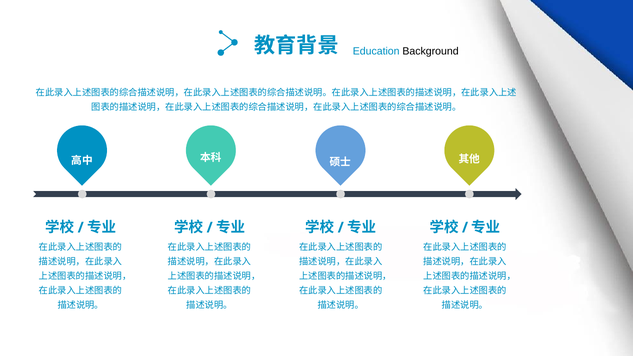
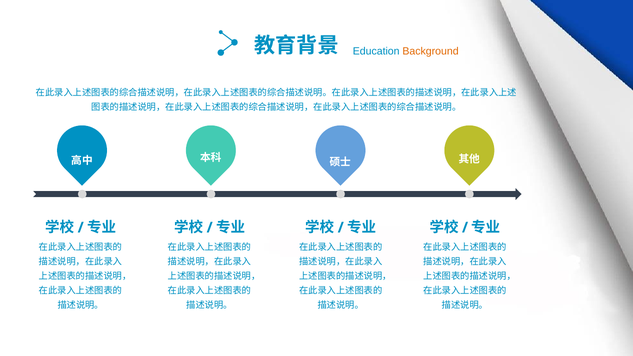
Background colour: black -> orange (431, 51)
